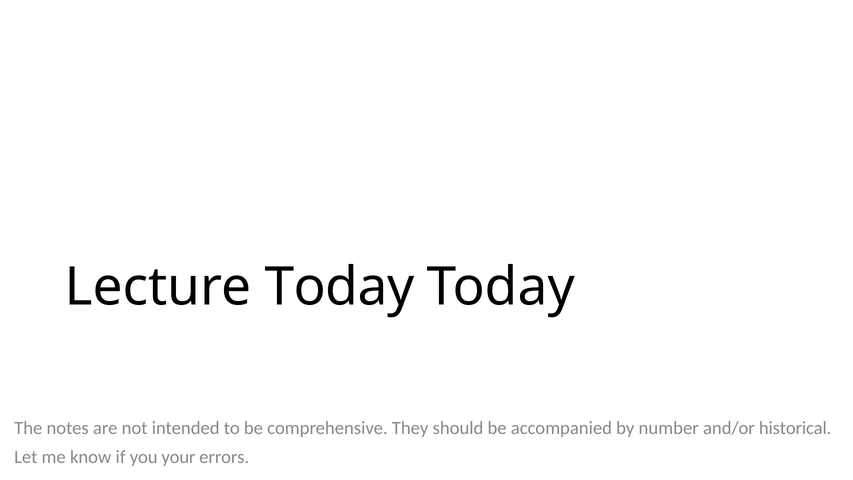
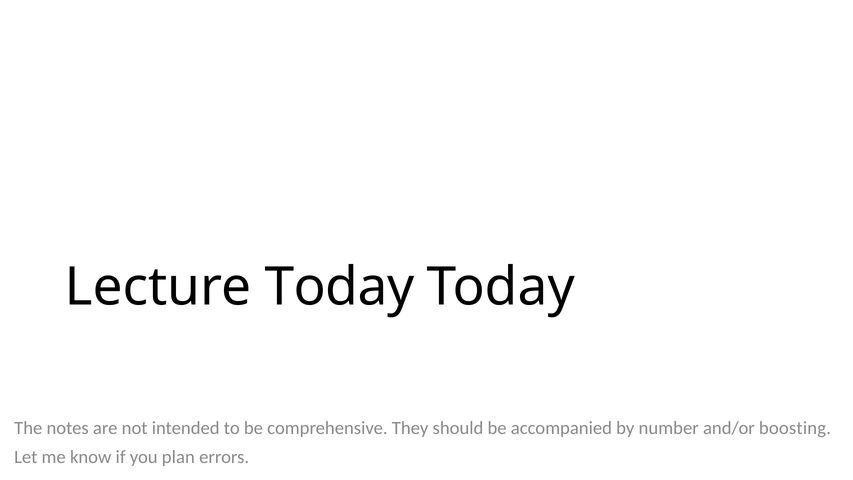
historical: historical -> boosting (795, 428)
your: your -> plan (178, 457)
